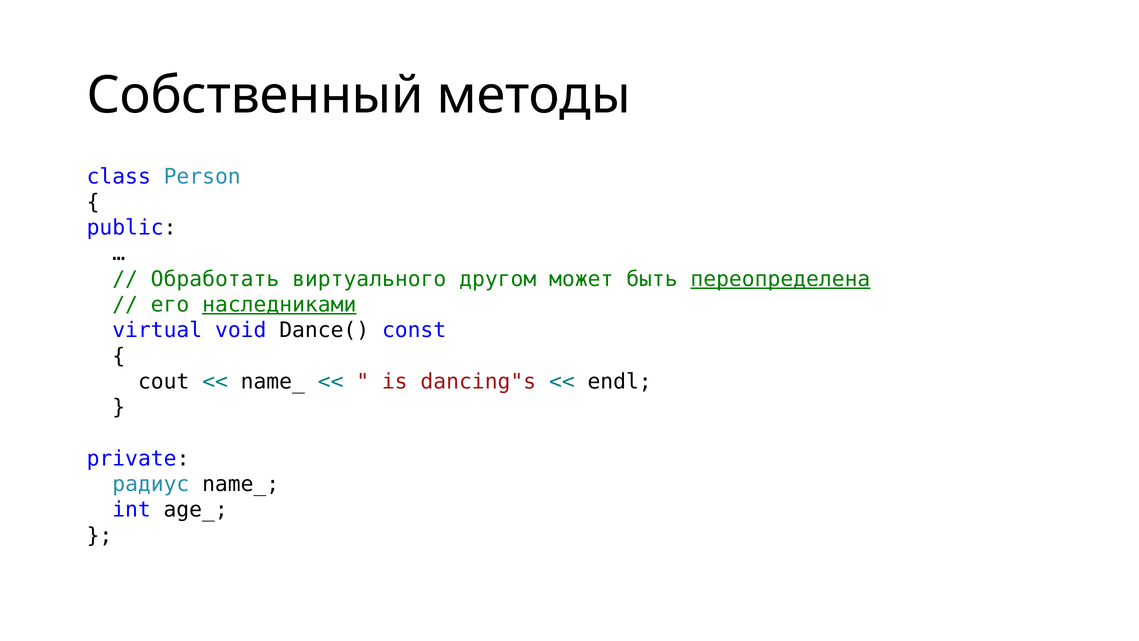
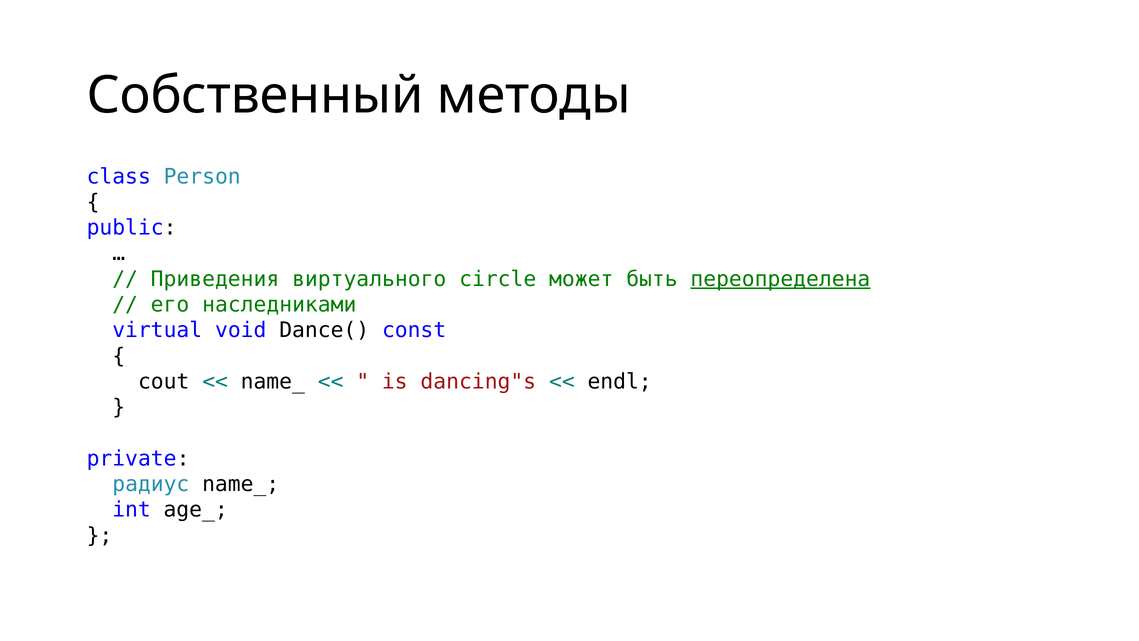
Обработать: Обработать -> Приведения (215, 279)
другом: другом -> circle (498, 279)
наследниками underline: present -> none (279, 305)
